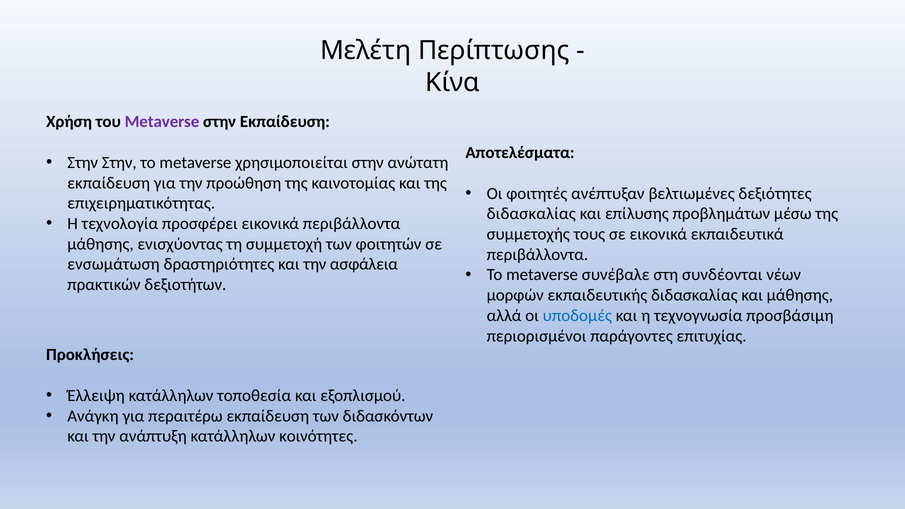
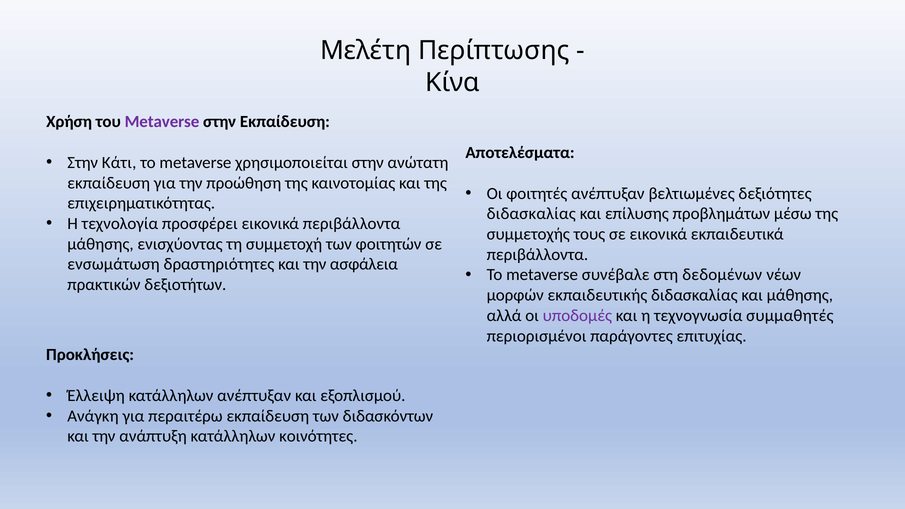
Στην Στην: Στην -> Κάτι (119, 163)
συνδέονται: συνδέονται -> δεδομένων (722, 275)
υποδομές colour: blue -> purple (577, 316)
προσβάσιμη: προσβάσιμη -> συμμαθητές (790, 316)
κατάλληλων τοποθεσία: τοποθεσία -> ανέπτυξαν (254, 396)
